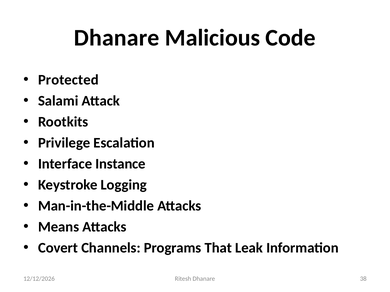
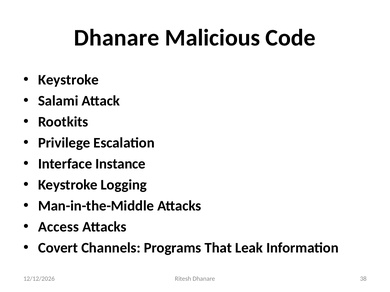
Protected: Protected -> Keystroke (68, 80)
Means: Means -> Access (59, 227)
